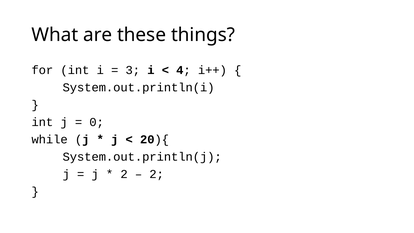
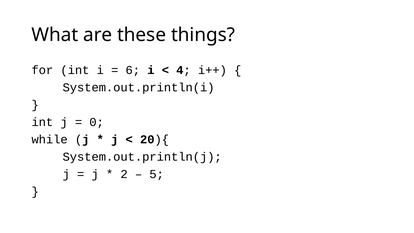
3: 3 -> 6 (133, 70)
2: 2 -> 5 (157, 174)
